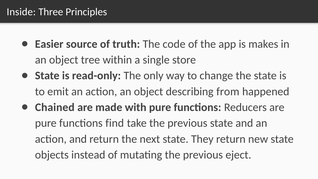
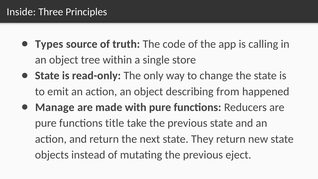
Easier: Easier -> Types (49, 44)
makes: makes -> calling (263, 44)
Chained: Chained -> Manage (55, 107)
find: find -> title (115, 123)
